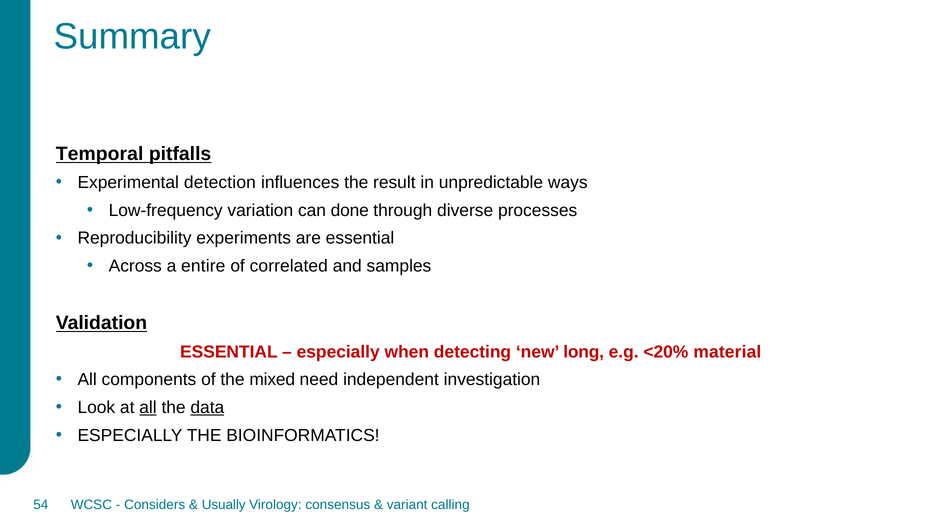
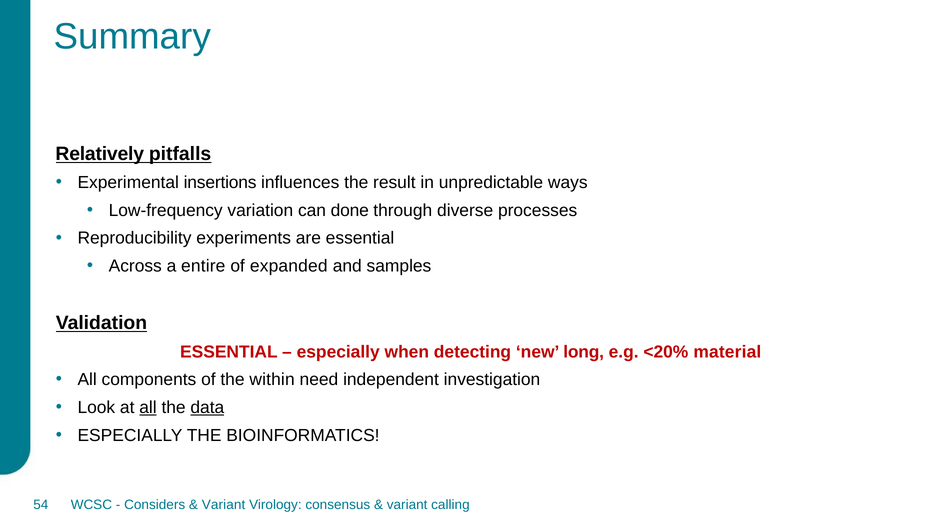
Temporal: Temporal -> Relatively (100, 154)
detection: detection -> insertions (220, 183)
correlated: correlated -> expanded (289, 266)
mixed: mixed -> within (272, 380)
Usually: Usually -> Variant (224, 505)
